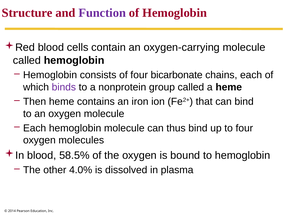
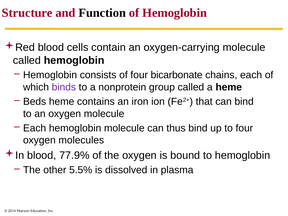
Function colour: purple -> black (102, 13)
Then: Then -> Beds (35, 102)
58.5%: 58.5% -> 77.9% (74, 155)
4.0%: 4.0% -> 5.5% (81, 170)
